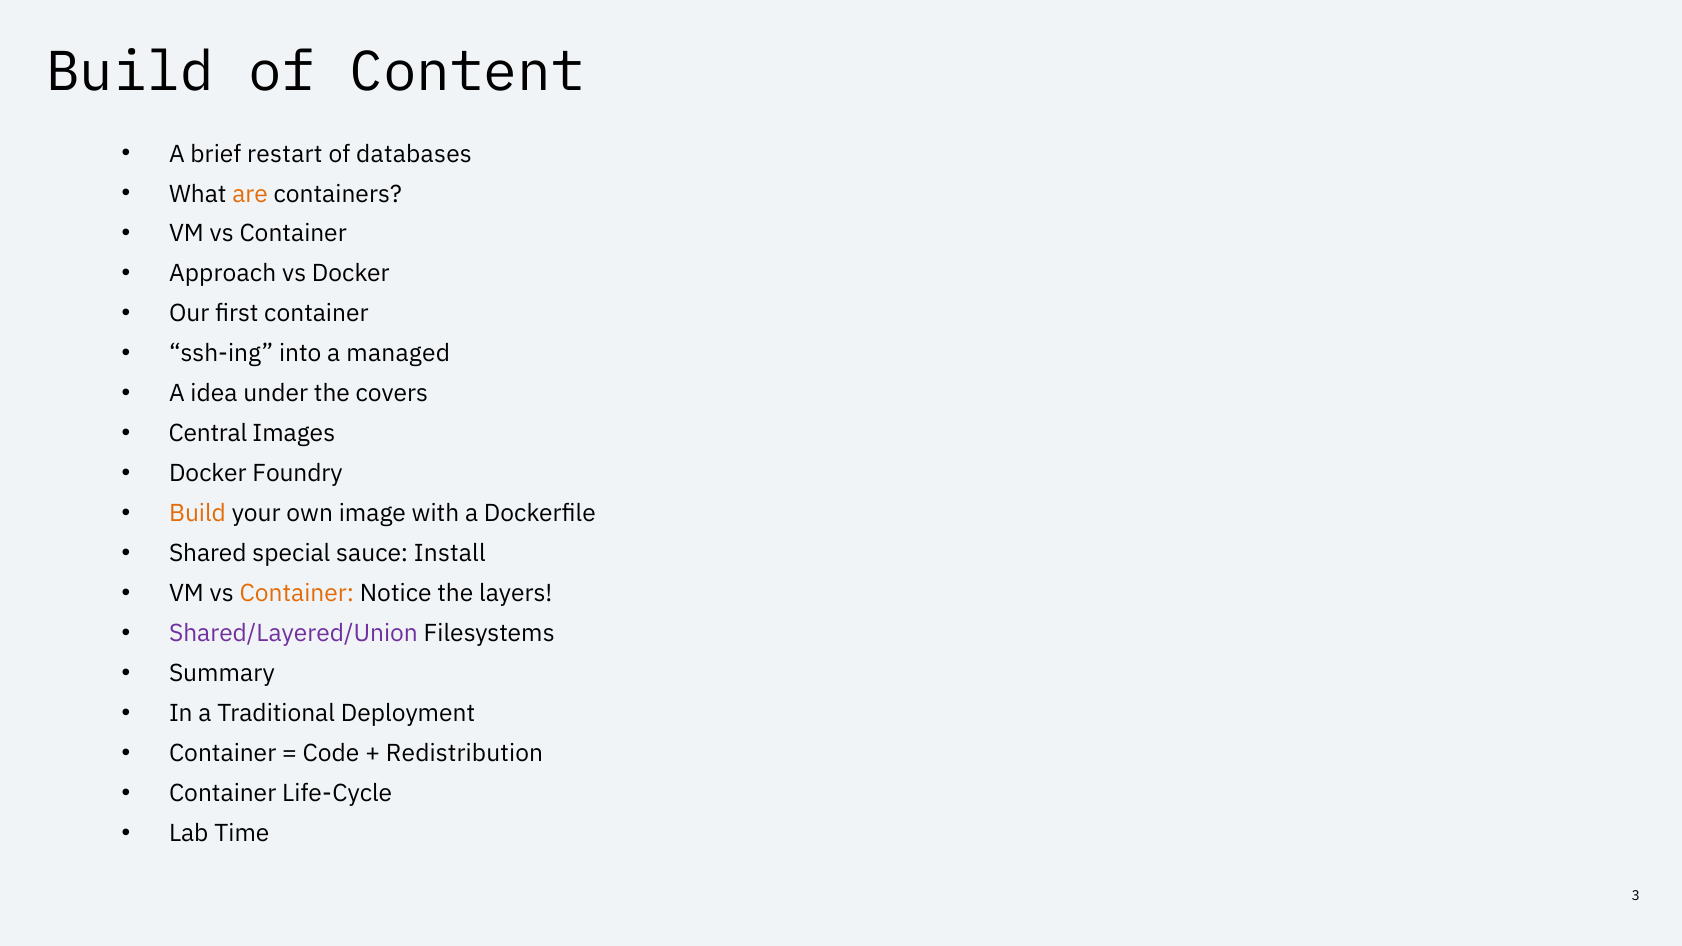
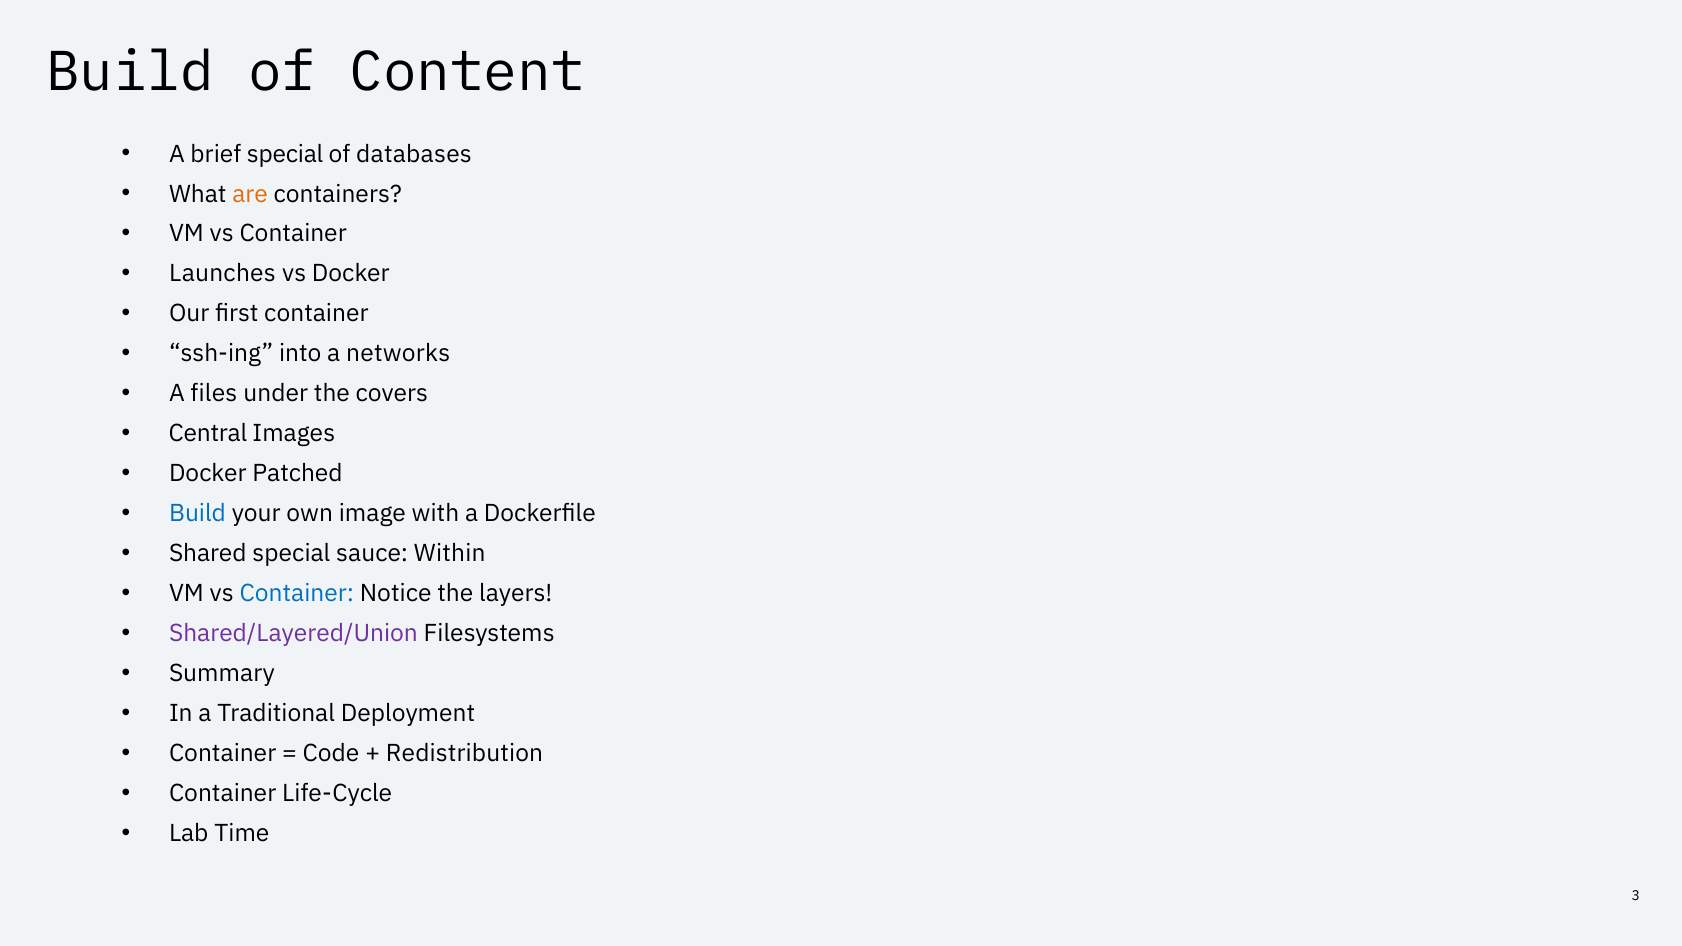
brief restart: restart -> special (285, 154)
Approach: Approach -> Launches (223, 274)
managed: managed -> networks (398, 354)
idea: idea -> files (214, 394)
Foundry: Foundry -> Patched (297, 474)
Build colour: orange -> blue (197, 514)
Install: Install -> Within (450, 554)
Container colour: orange -> blue (297, 594)
